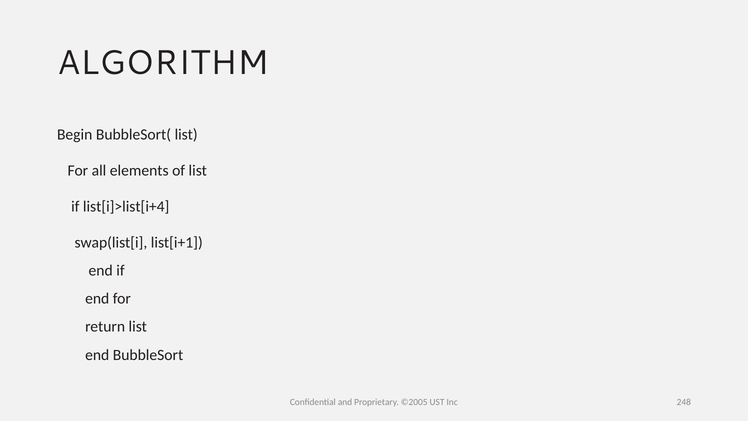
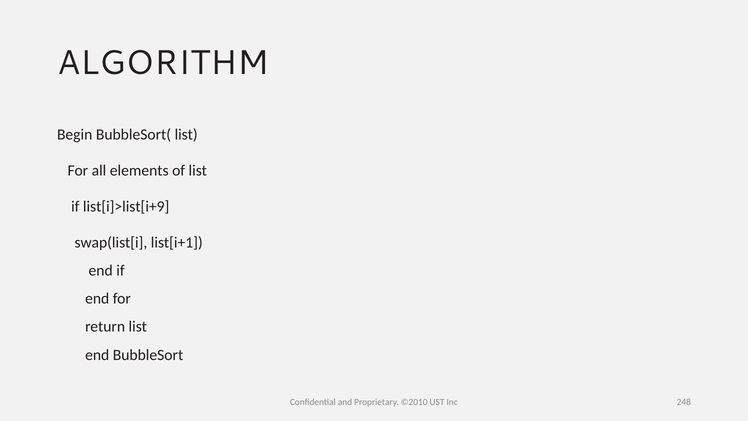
list[i]>list[i+4: list[i]>list[i+4 -> list[i]>list[i+9 (126, 206)
©2005: ©2005 -> ©2010 (414, 402)
